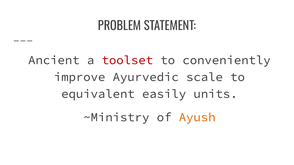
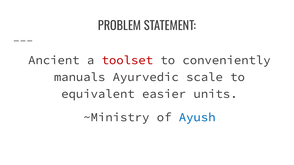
improve: improve -> manuals (80, 77)
easily: easily -> easier (164, 94)
Ayush colour: orange -> blue (197, 117)
